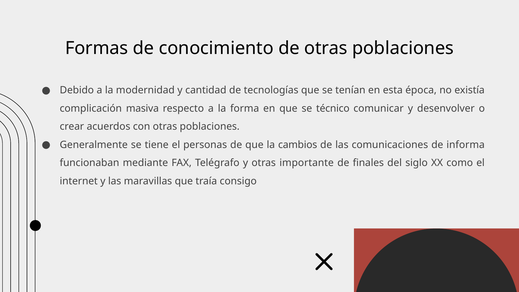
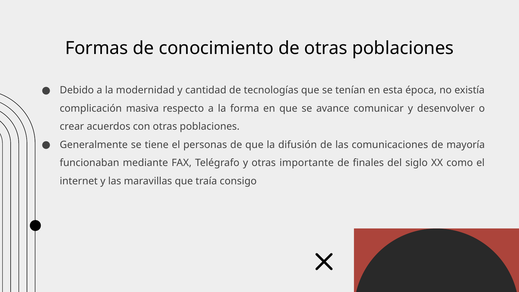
técnico: técnico -> avance (333, 108)
cambios: cambios -> difusión (298, 145)
informa: informa -> mayoría (466, 145)
